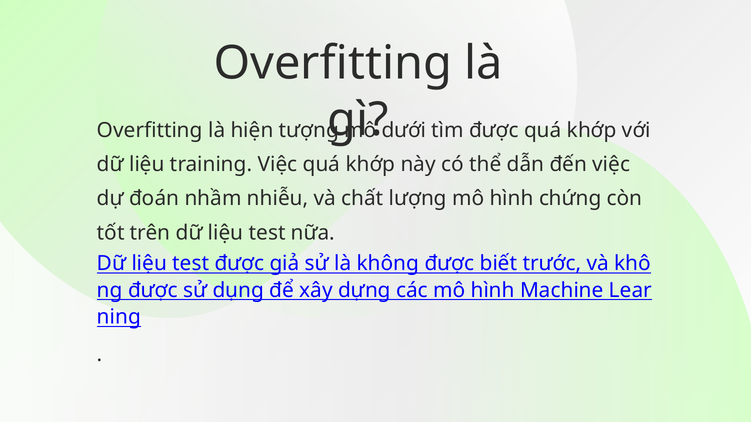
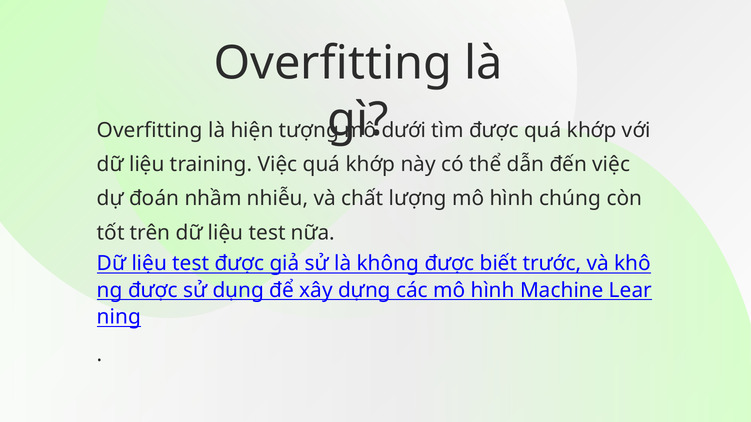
chứng: chứng -> chúng (570, 199)
